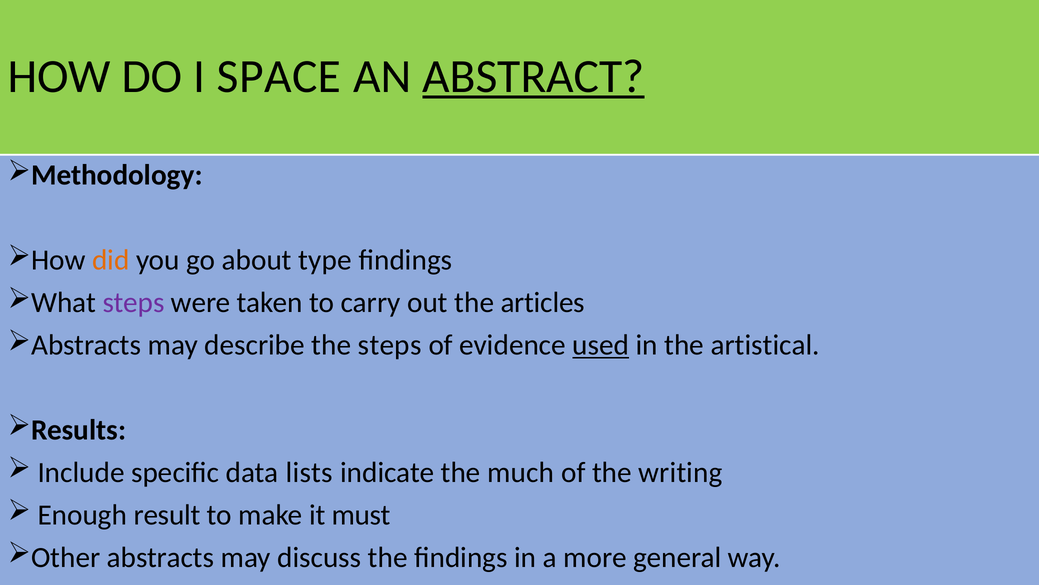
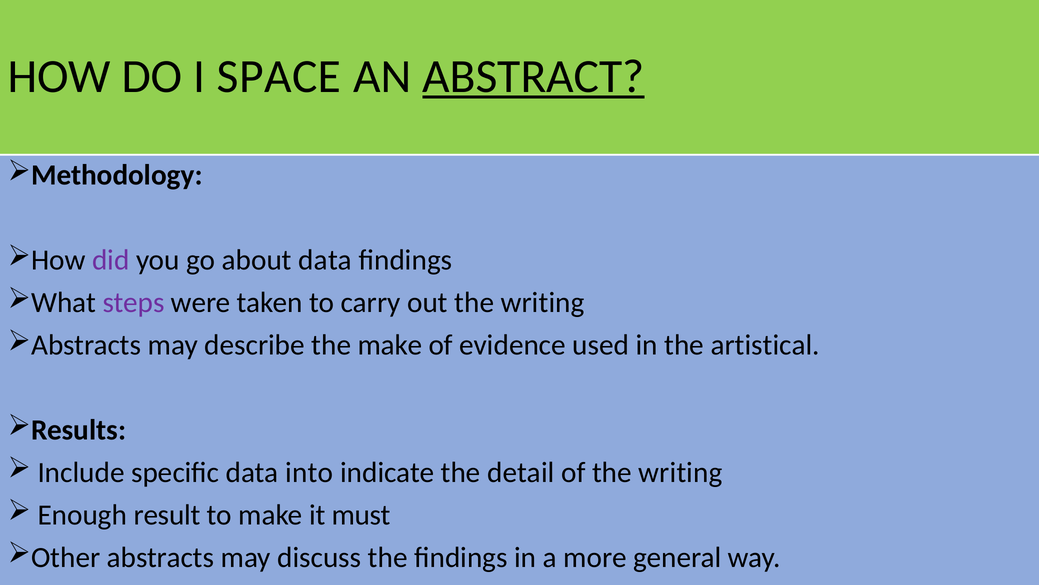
did colour: orange -> purple (111, 260)
about type: type -> data (325, 260)
out the articles: articles -> writing (543, 302)
the steps: steps -> make (390, 345)
used underline: present -> none (601, 345)
lists: lists -> into (309, 472)
much: much -> detail (521, 472)
